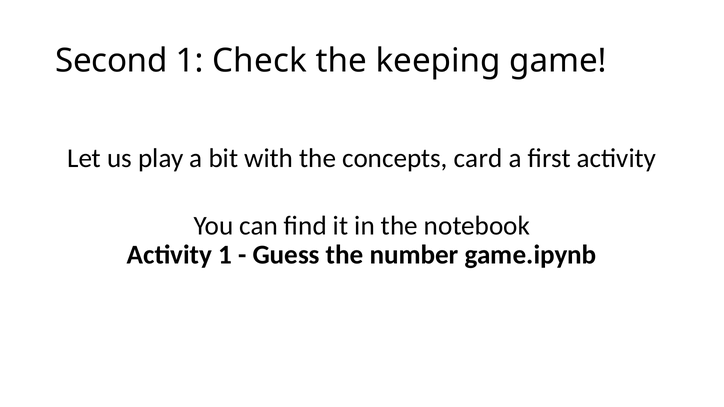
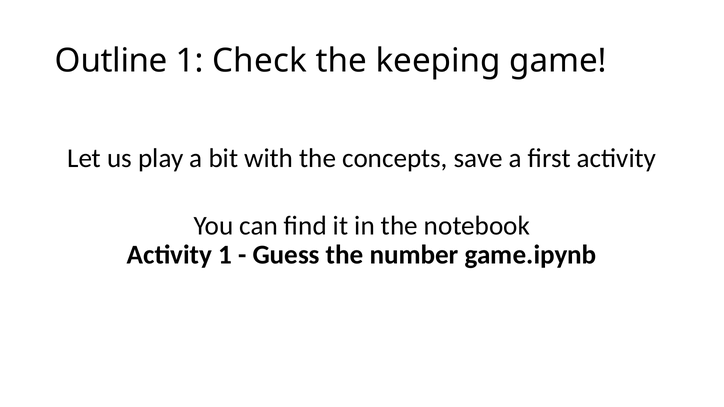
Second: Second -> Outline (111, 61)
card: card -> save (478, 159)
